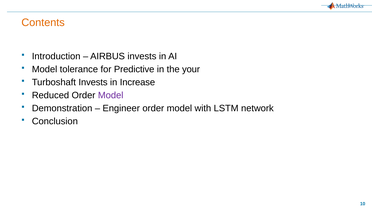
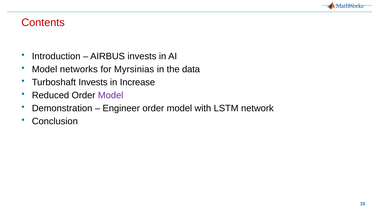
Contents colour: orange -> red (43, 23)
tolerance: tolerance -> networks (79, 69)
Predictive: Predictive -> Myrsinias (134, 69)
your: your -> data (191, 69)
